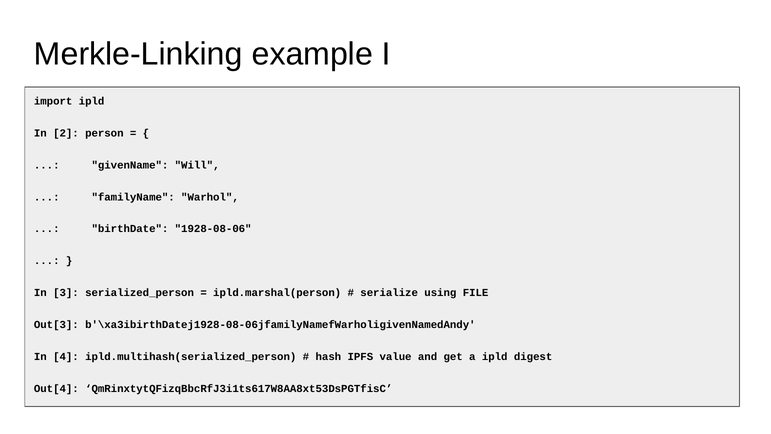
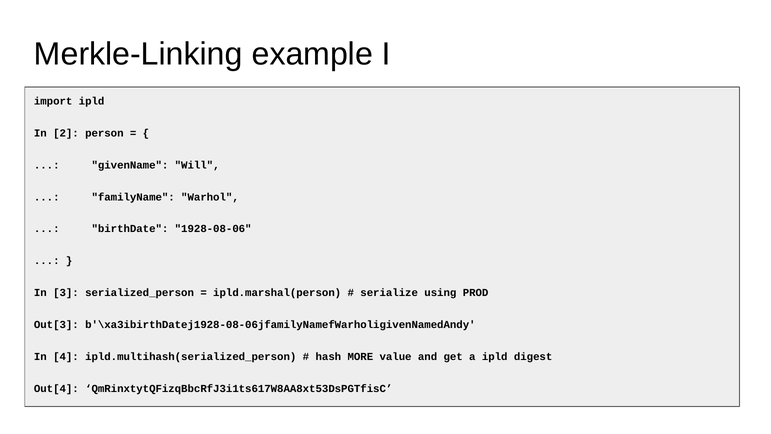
FILE: FILE -> PROD (476, 293)
IPFS: IPFS -> MORE (360, 356)
